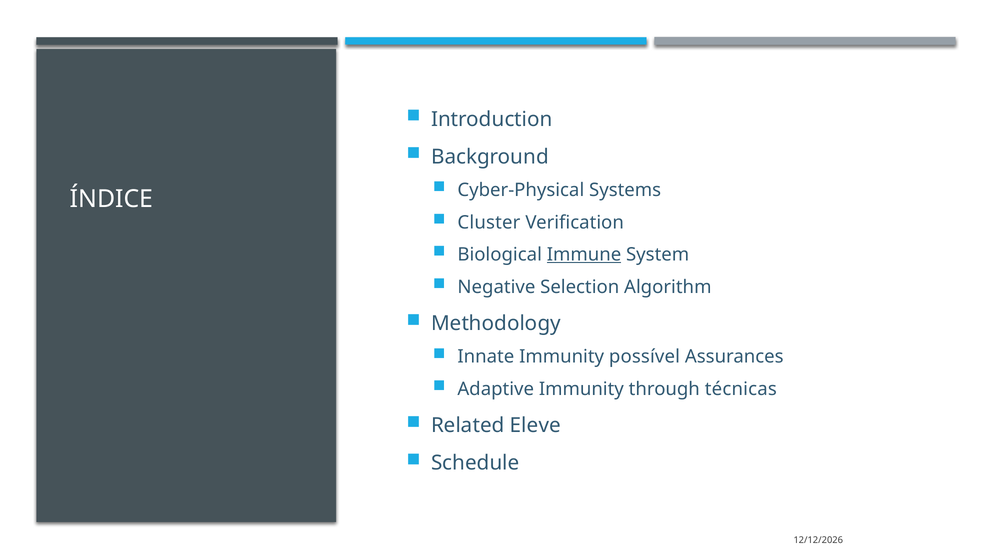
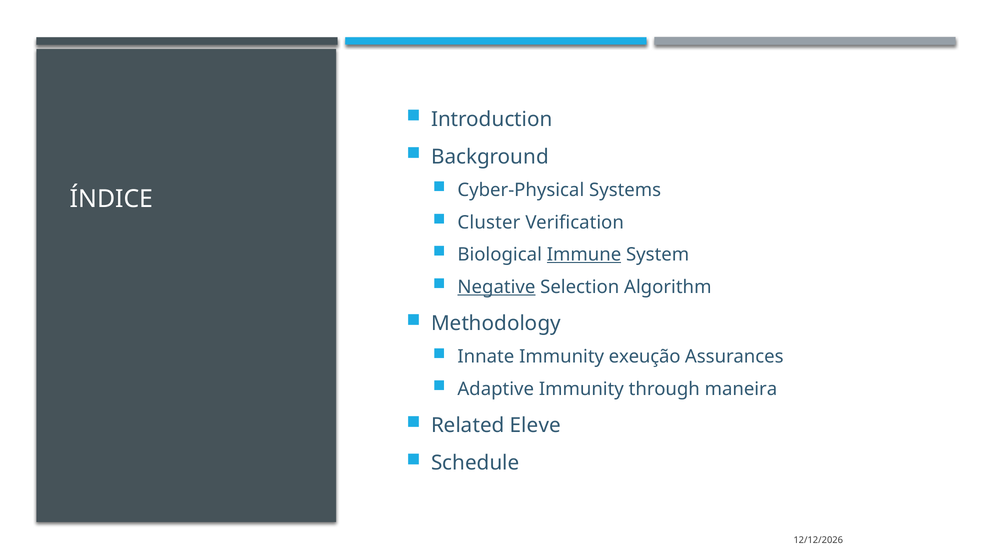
Negative underline: none -> present (496, 287)
possível: possível -> exeução (645, 357)
técnicas: técnicas -> maneira (741, 389)
